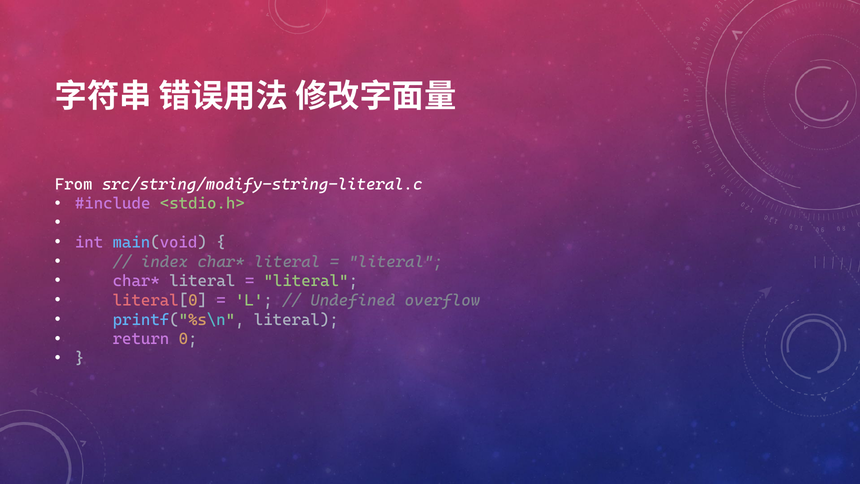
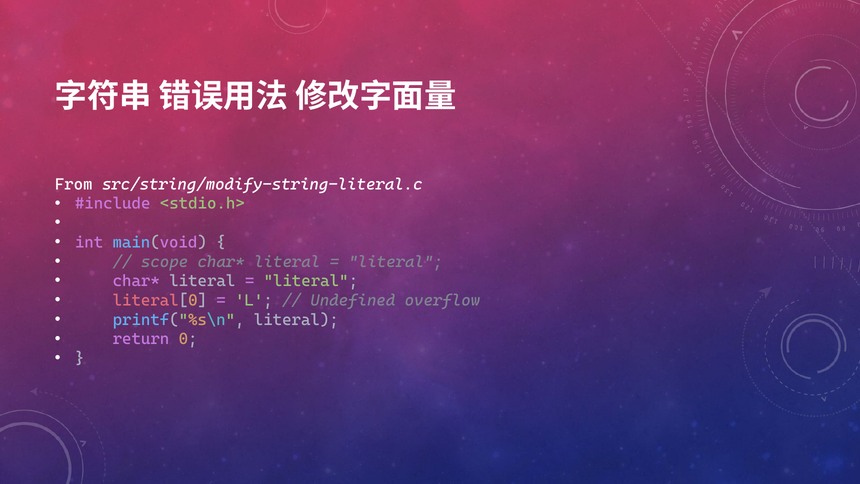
index: index -> scope (165, 262)
